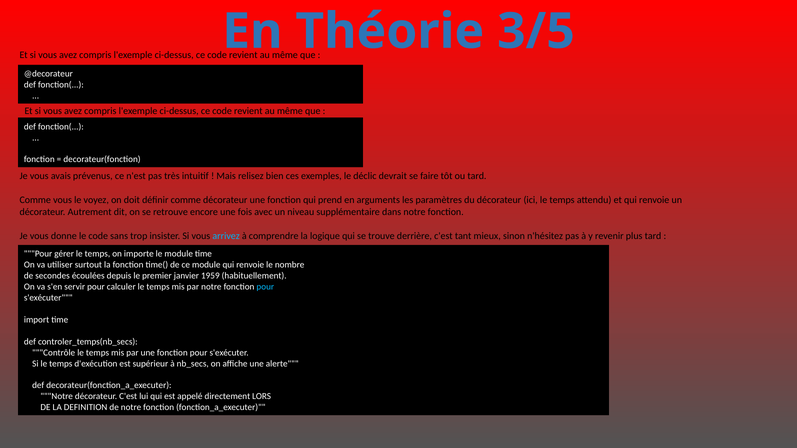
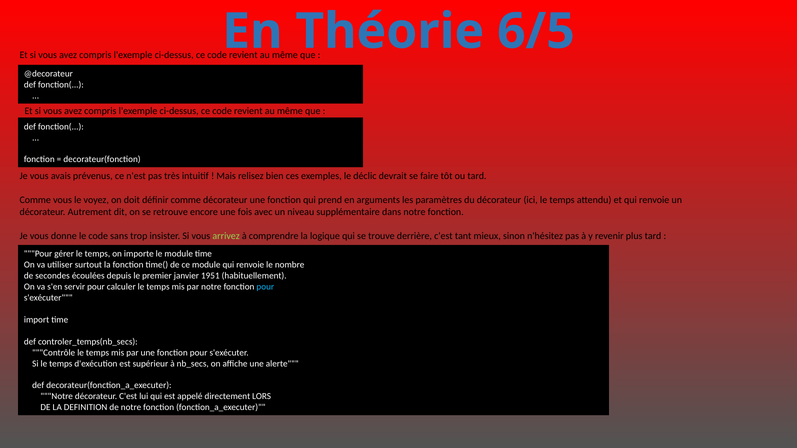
3/5: 3/5 -> 6/5 (536, 31)
arrivez colour: light blue -> light green (226, 236)
1959: 1959 -> 1951 (210, 276)
